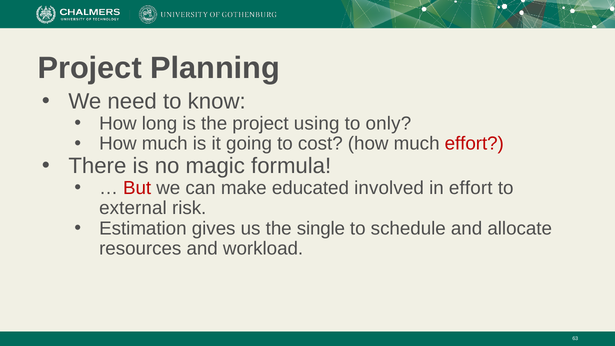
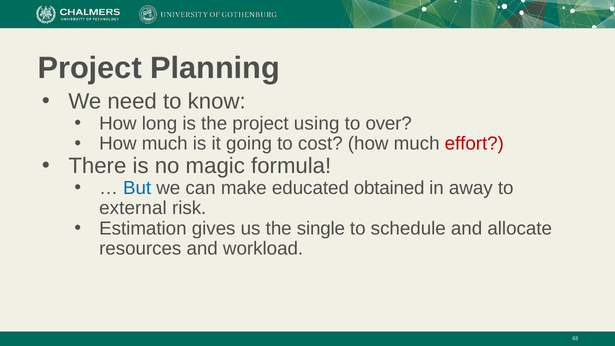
only: only -> over (389, 123)
But colour: red -> blue (137, 188)
involved: involved -> obtained (389, 188)
in effort: effort -> away (471, 188)
